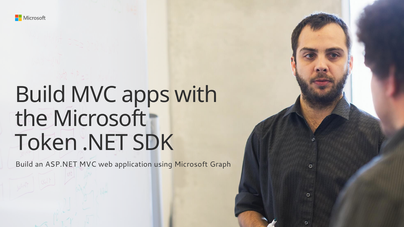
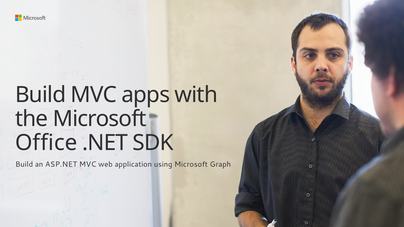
Token: Token -> Office (46, 143)
